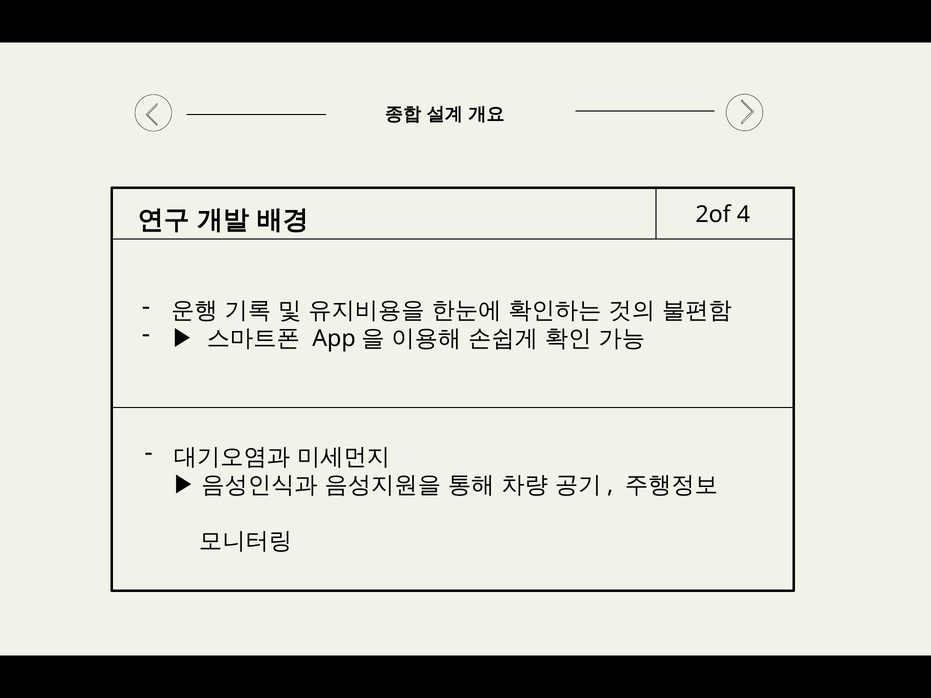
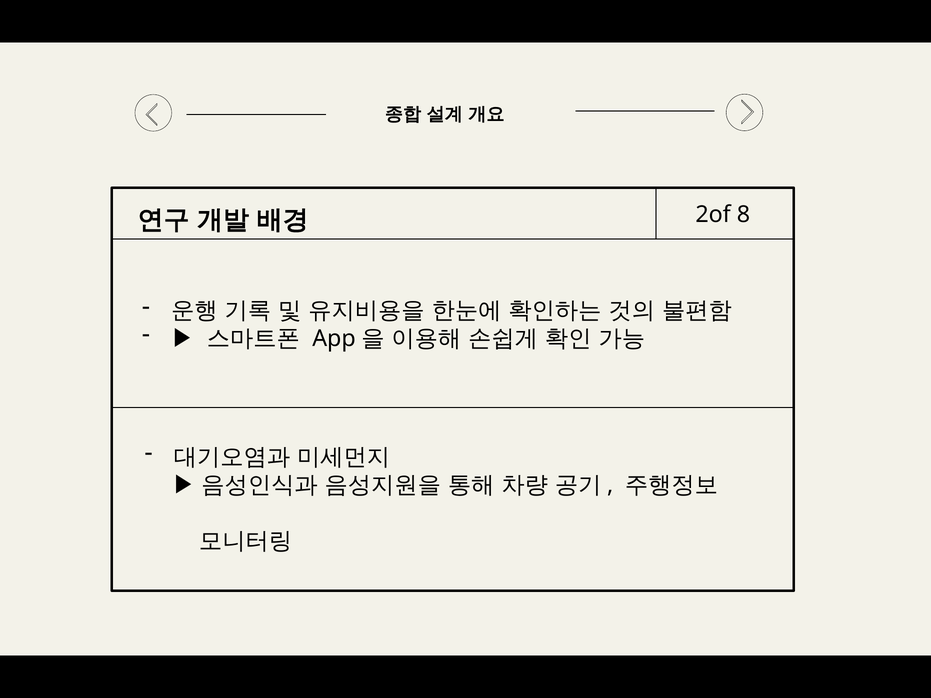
4: 4 -> 8 (743, 215)
